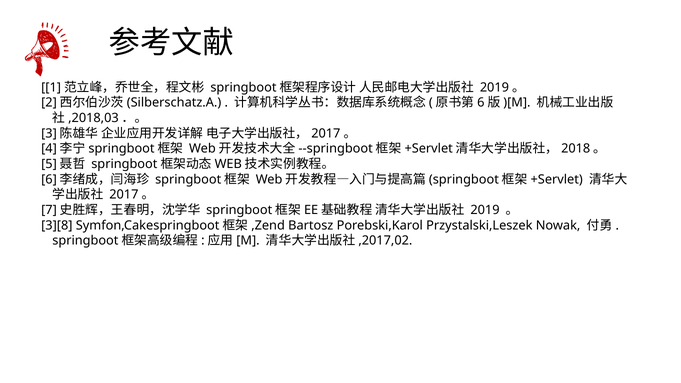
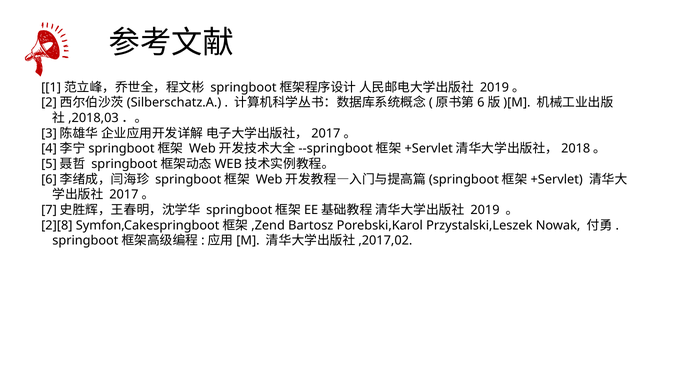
3][8: 3][8 -> 2][8 (57, 225)
